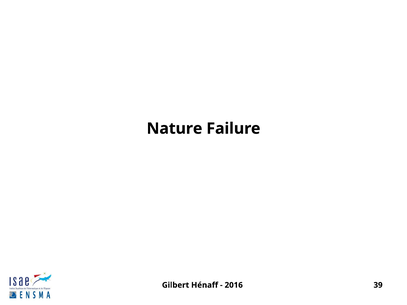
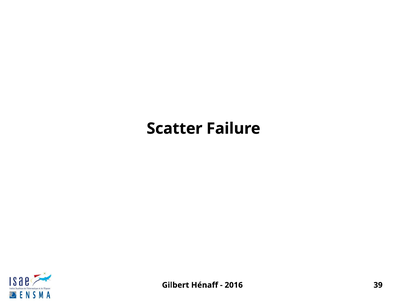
Nature: Nature -> Scatter (174, 129)
